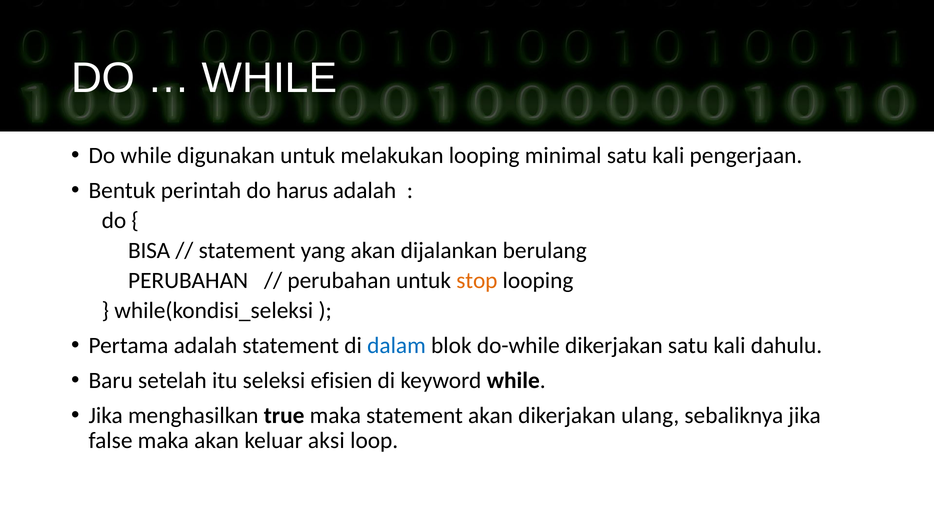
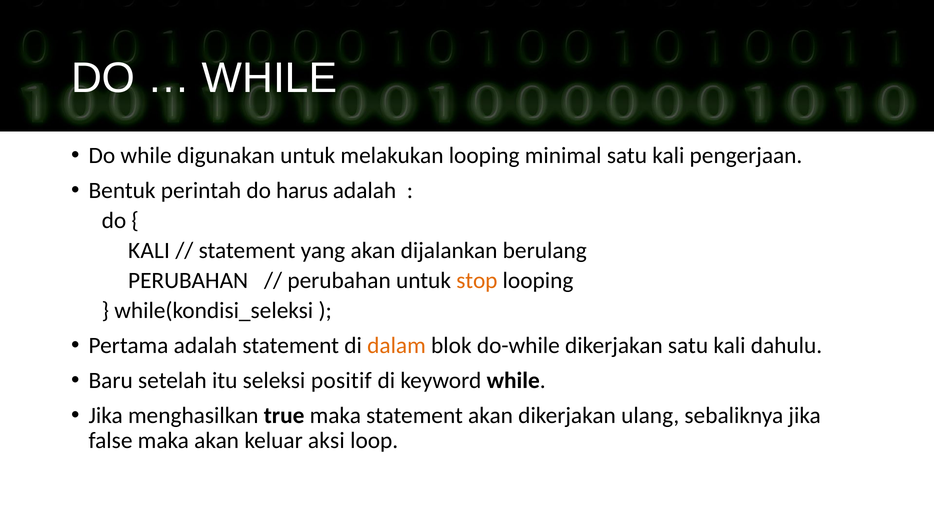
BISA: BISA -> KALI (149, 251)
dalam colour: blue -> orange (397, 346)
efisien: efisien -> positif (341, 381)
